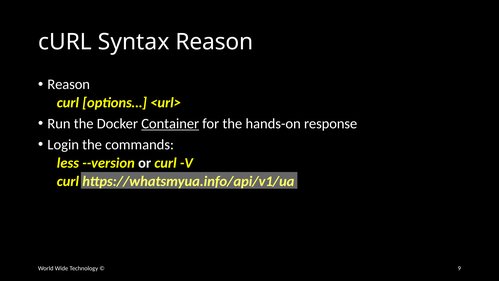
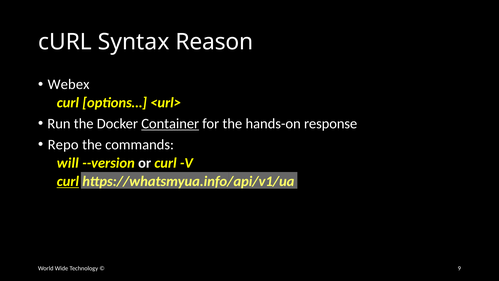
Reason: Reason -> Webex (69, 84)
Login: Login -> Repo (63, 145)
less: less -> will (68, 163)
curl underline: none -> present (68, 181)
